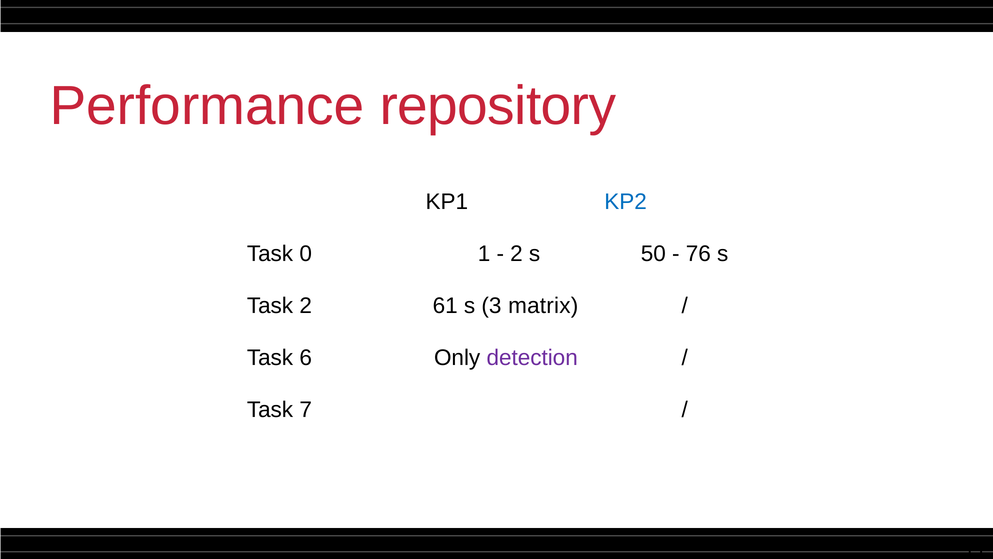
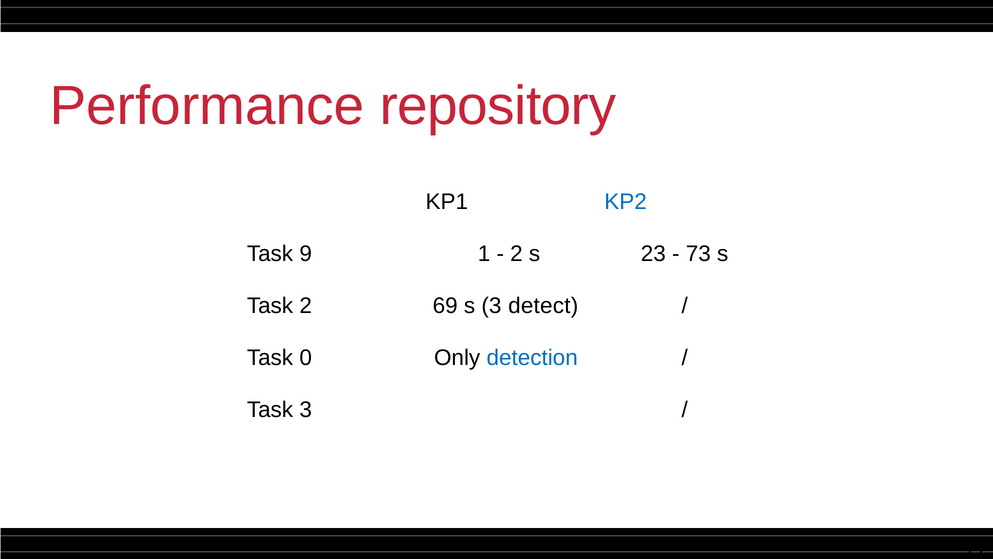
0: 0 -> 9 (306, 254)
50: 50 -> 23 (653, 254)
76: 76 -> 73 (698, 254)
61: 61 -> 69 (445, 306)
matrix: matrix -> detect (543, 306)
6: 6 -> 0 (306, 358)
detection colour: purple -> blue (532, 358)
Task 7: 7 -> 3 (306, 410)
